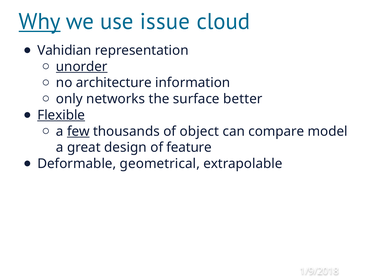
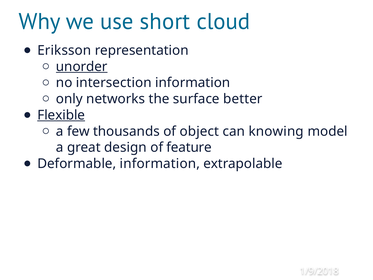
Why underline: present -> none (40, 22)
issue: issue -> short (165, 22)
Vahidian: Vahidian -> Eriksson (64, 50)
architecture: architecture -> intersection (114, 83)
few underline: present -> none (78, 131)
compare: compare -> knowing (276, 131)
Deformable geometrical: geometrical -> information (160, 163)
